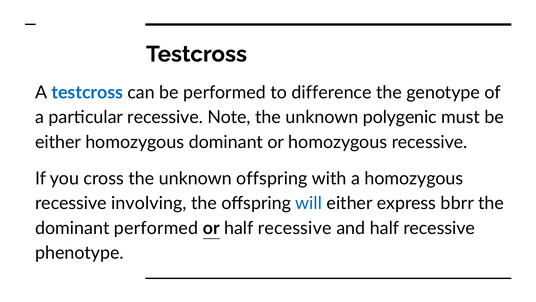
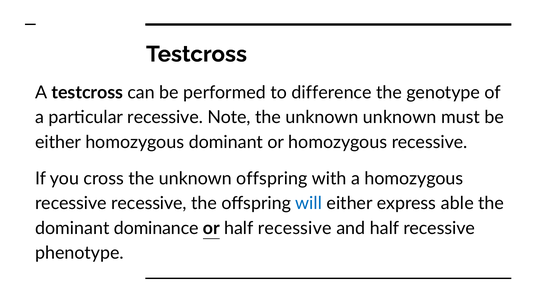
testcross colour: blue -> black (87, 93)
unknown polygenic: polygenic -> unknown (400, 117)
recessive involving: involving -> recessive (149, 203)
bbrr: bbrr -> able (457, 203)
dominant performed: performed -> dominance (156, 228)
